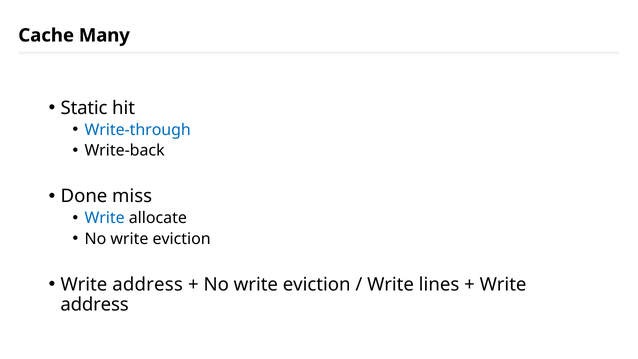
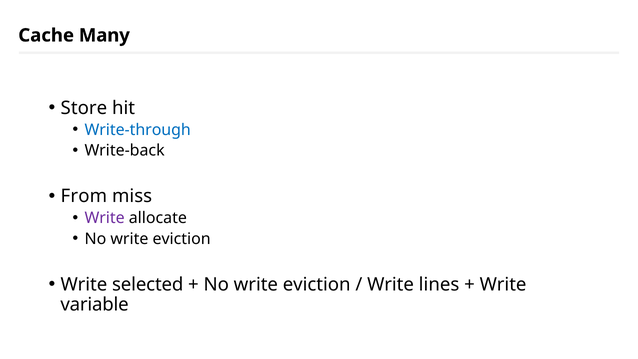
Static: Static -> Store (84, 108)
Done: Done -> From (84, 196)
Write colour: blue -> purple (105, 218)
address: address -> selected (148, 284)
address: address -> variable (95, 305)
